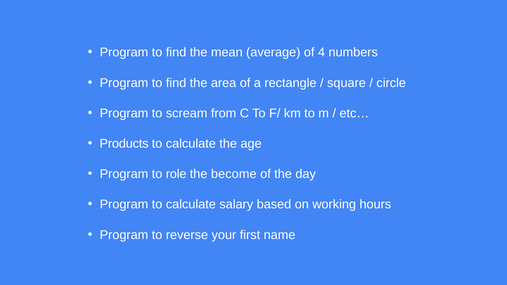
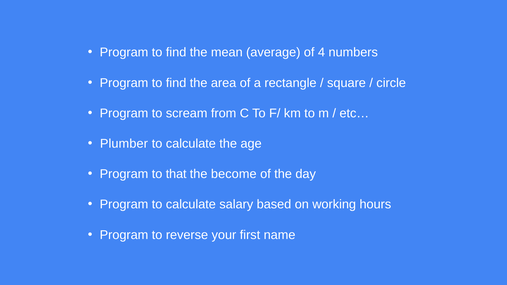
Products: Products -> Plumber (124, 144)
role: role -> that (176, 174)
